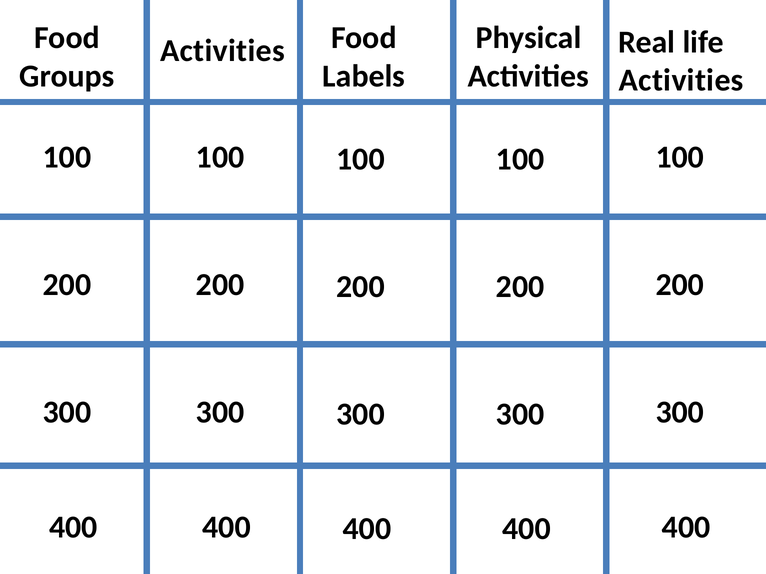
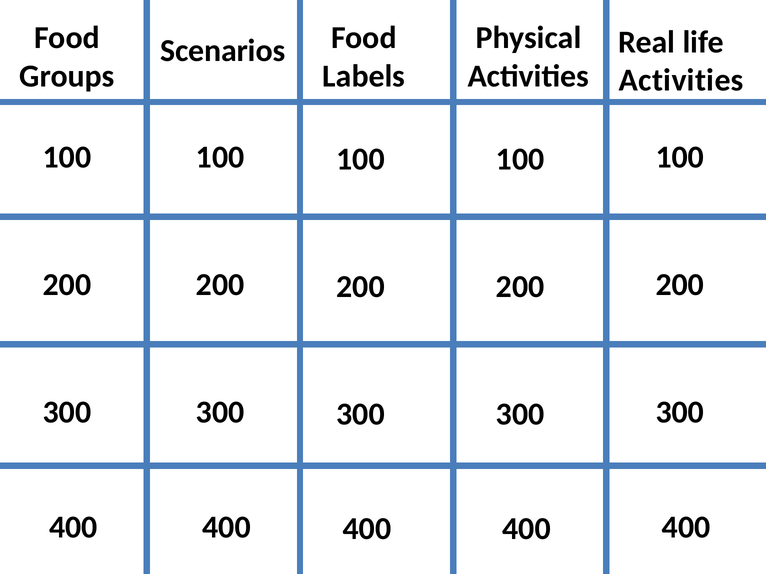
Activities: Activities -> Scenarios (223, 51)
